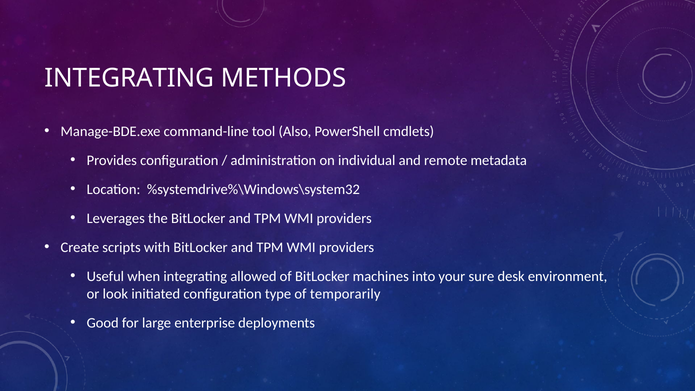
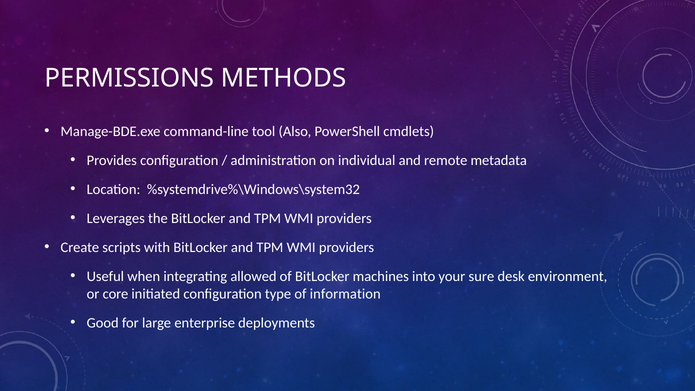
INTEGRATING: INTEGRATING -> PERMISSIONS (129, 78)
look: look -> core (115, 294)
temporarily: temporarily -> information (345, 294)
